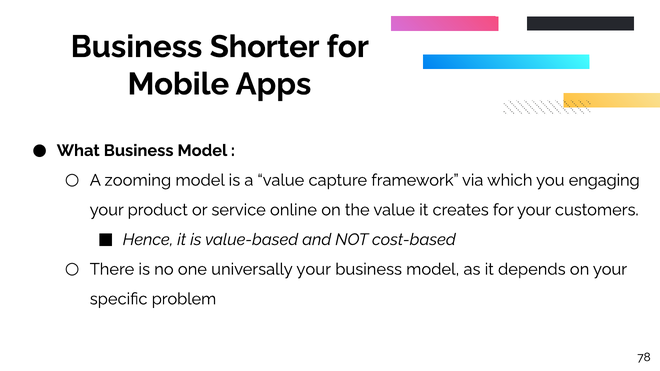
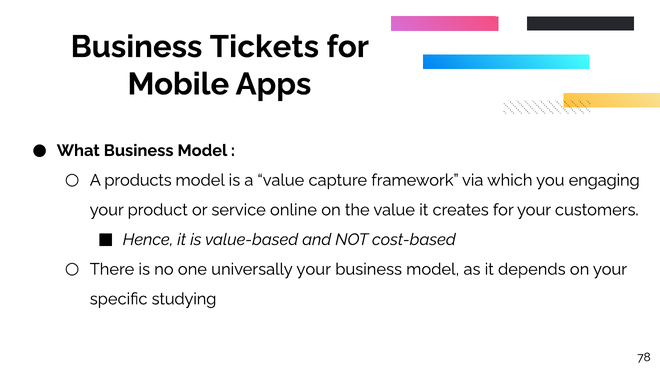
Shorter: Shorter -> Tickets (264, 47)
zooming: zooming -> products (138, 180)
problem: problem -> studying (184, 299)
